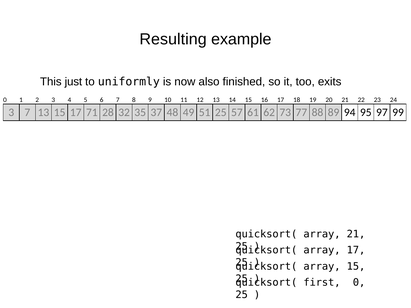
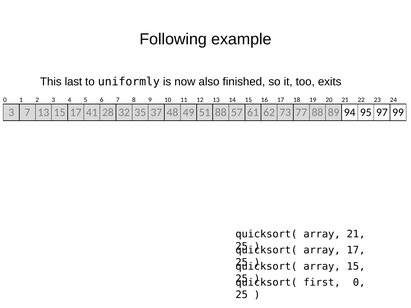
Resulting: Resulting -> Following (173, 39)
just: just -> last (73, 82)
71: 71 -> 41 (92, 113)
51 25: 25 -> 88 (221, 113)
